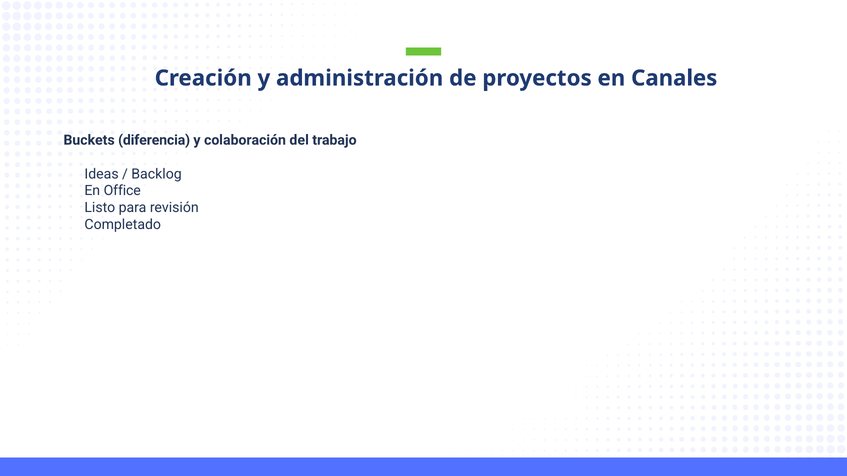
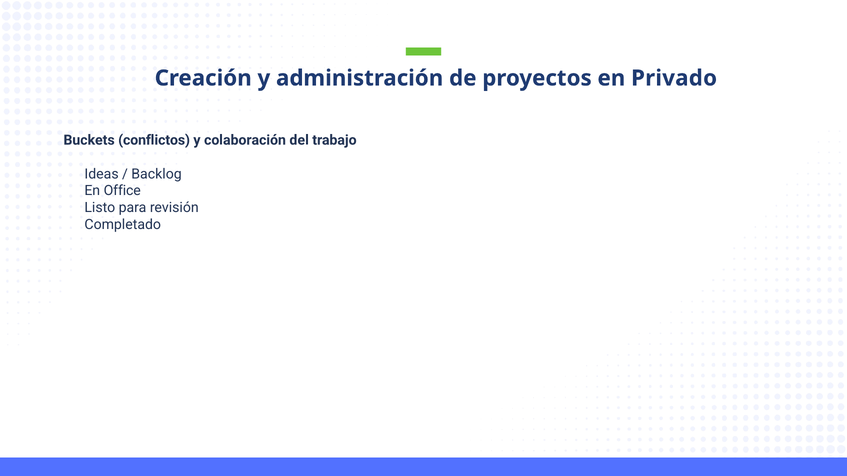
Canales: Canales -> Privado (674, 78)
diferencia: diferencia -> conflictos (154, 140)
